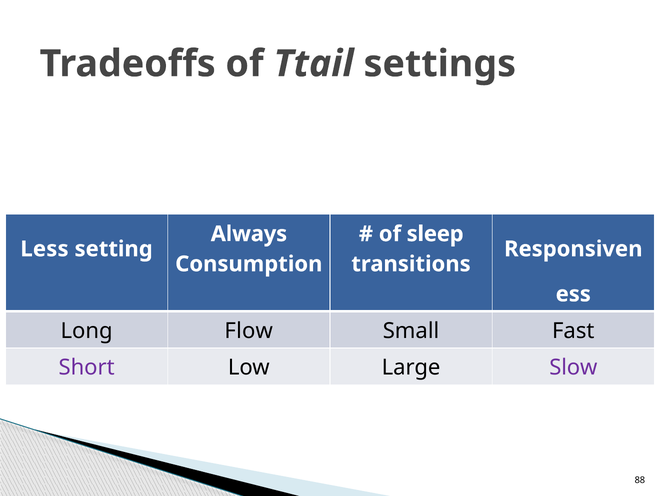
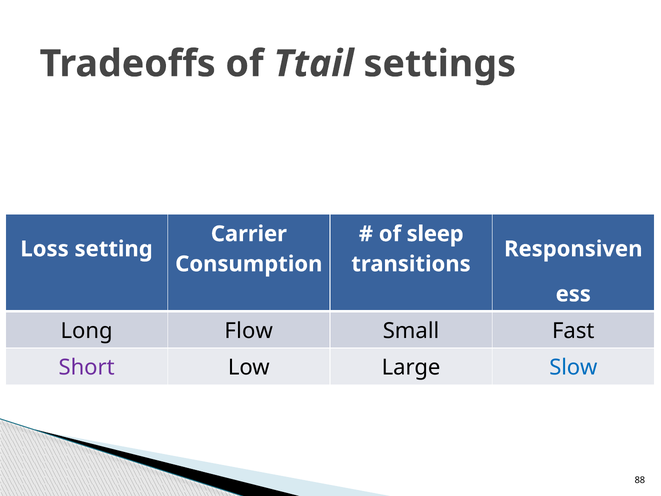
Always: Always -> Carrier (249, 234)
Less: Less -> Loss (45, 249)
Slow colour: purple -> blue (573, 367)
